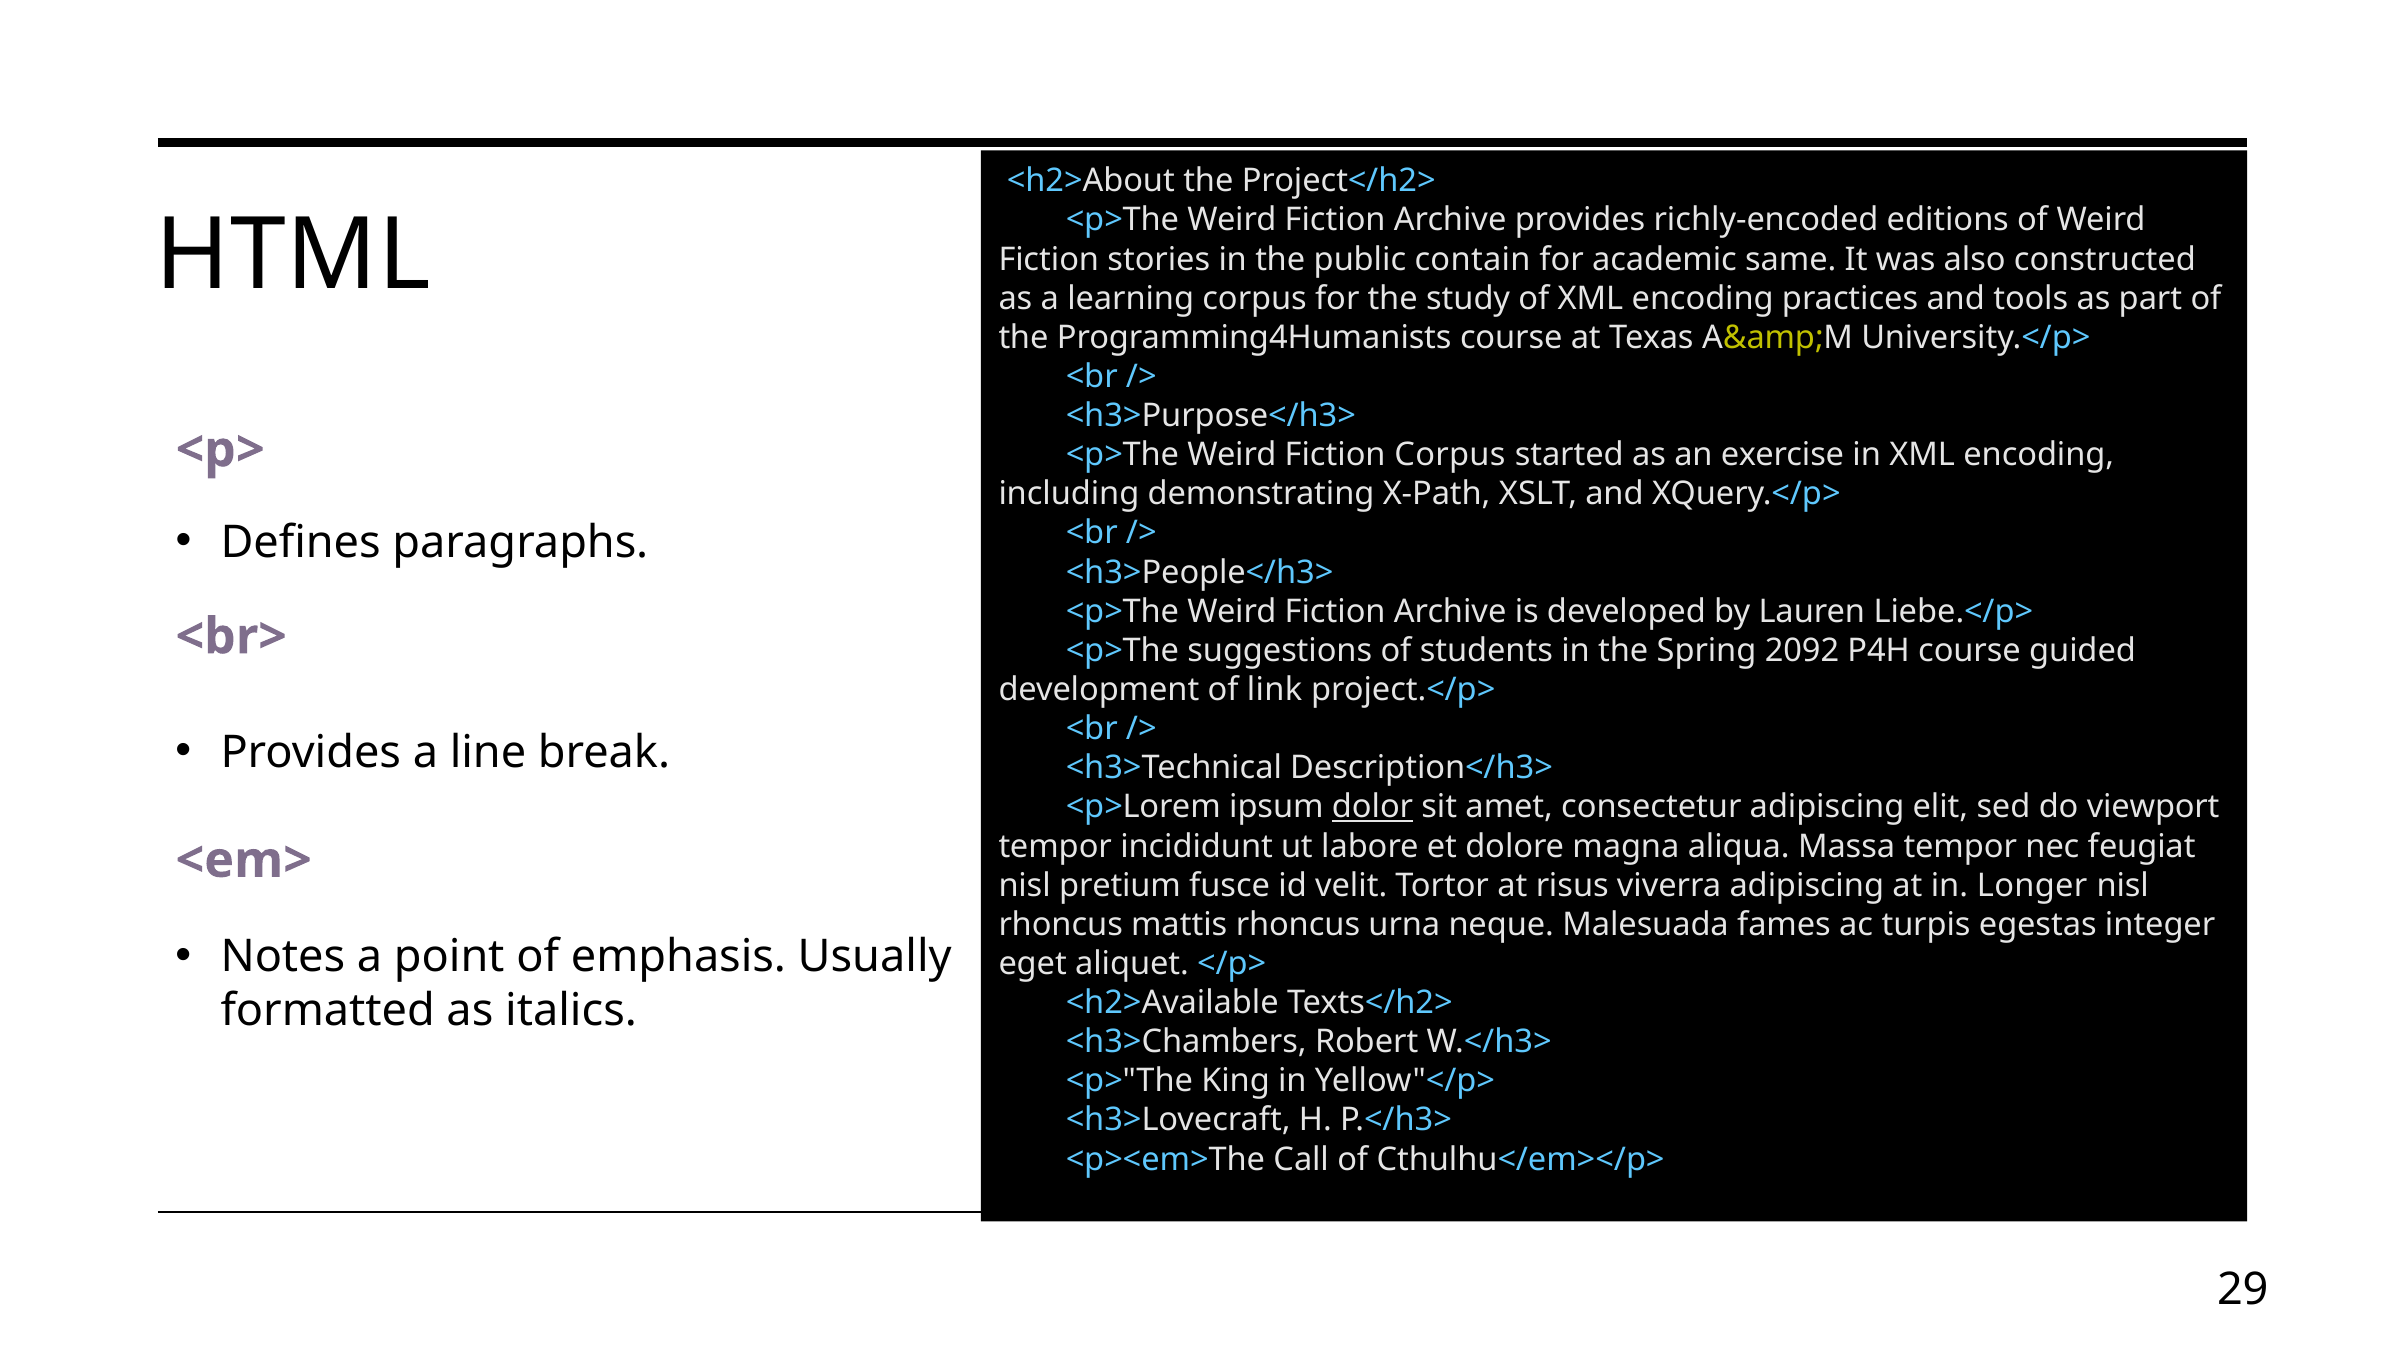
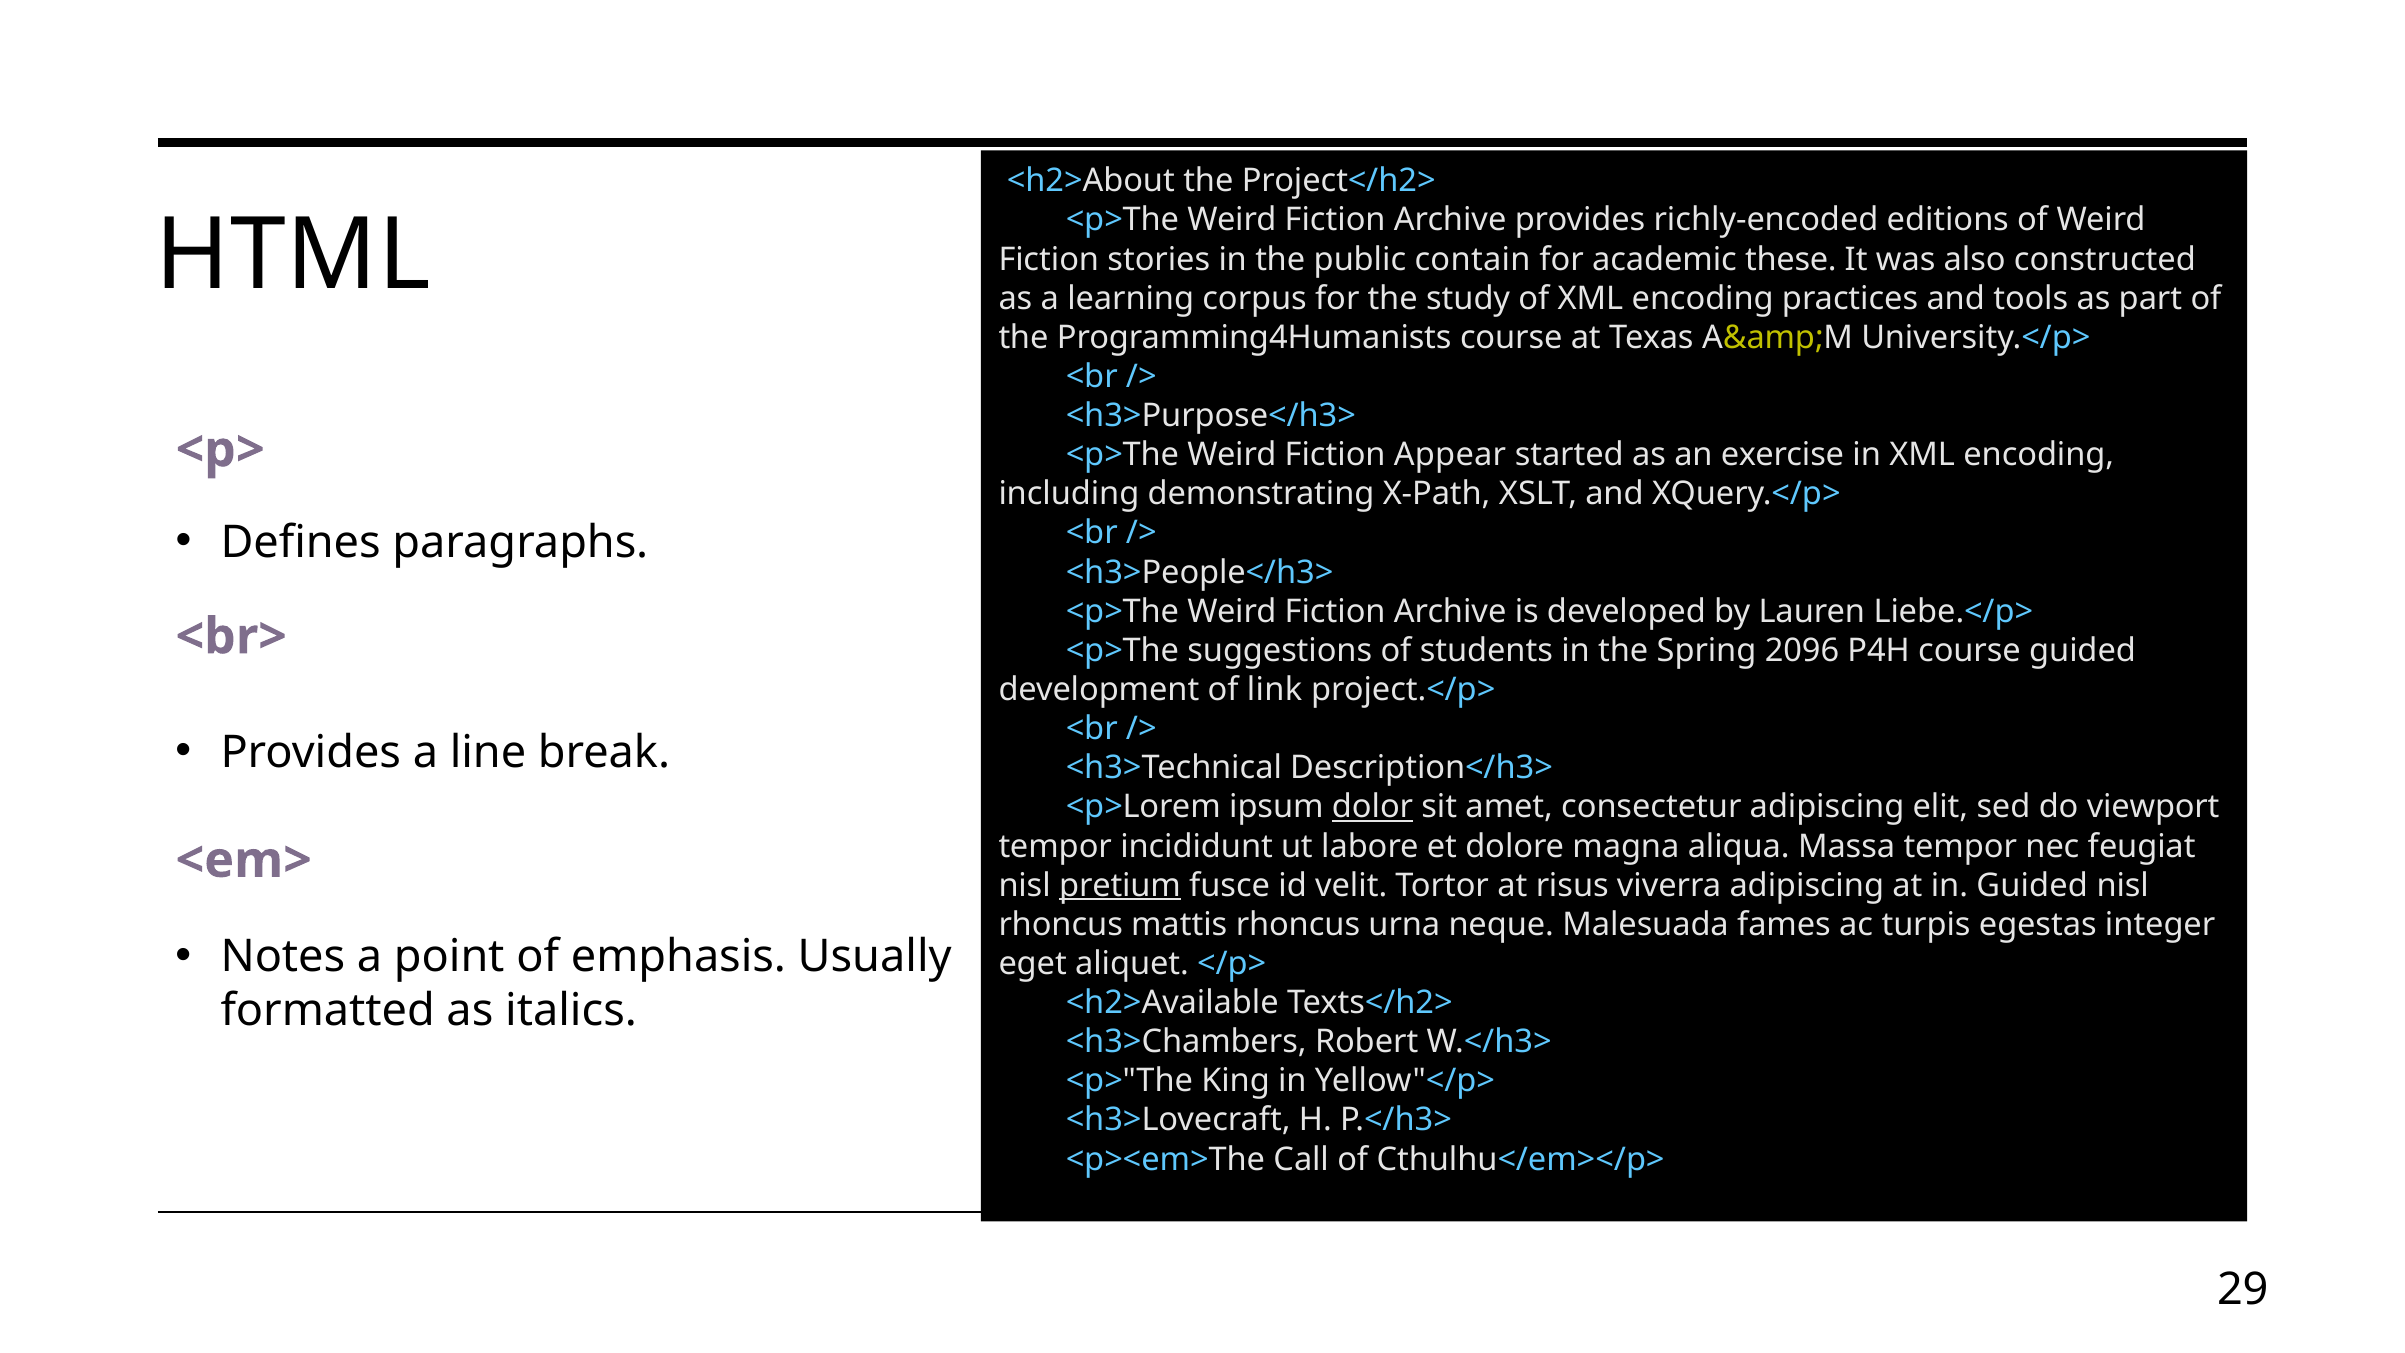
same: same -> these (1791, 259)
Fiction Corpus: Corpus -> Appear (1450, 455)
2092: 2092 -> 2096 (1802, 651)
pretium underline: none -> present (1120, 885)
in Longer: Longer -> Guided (2032, 885)
